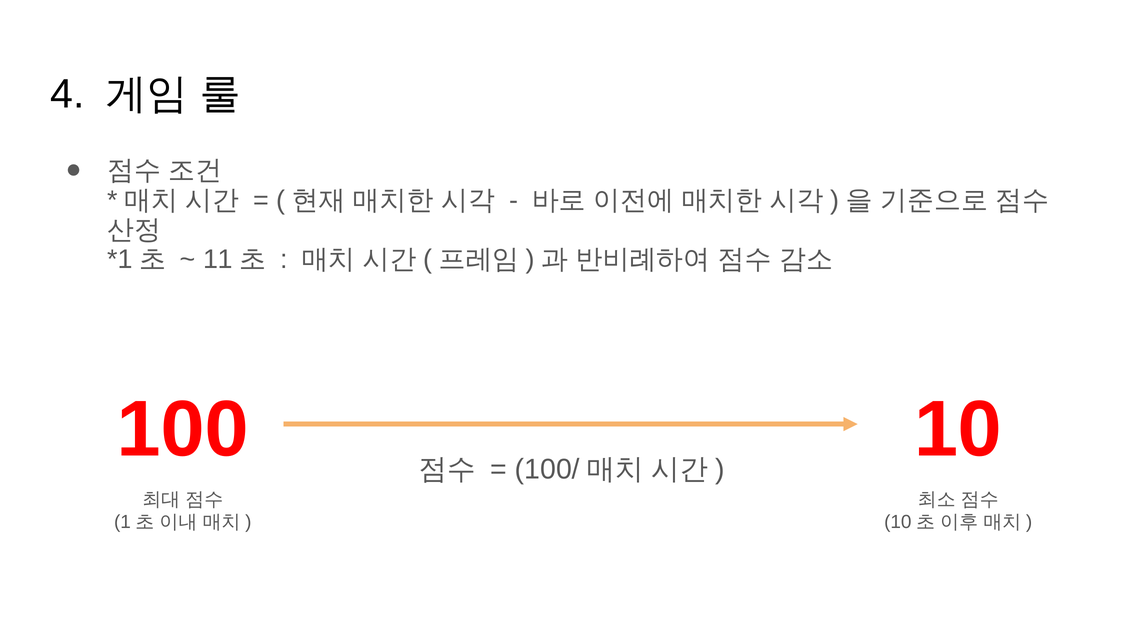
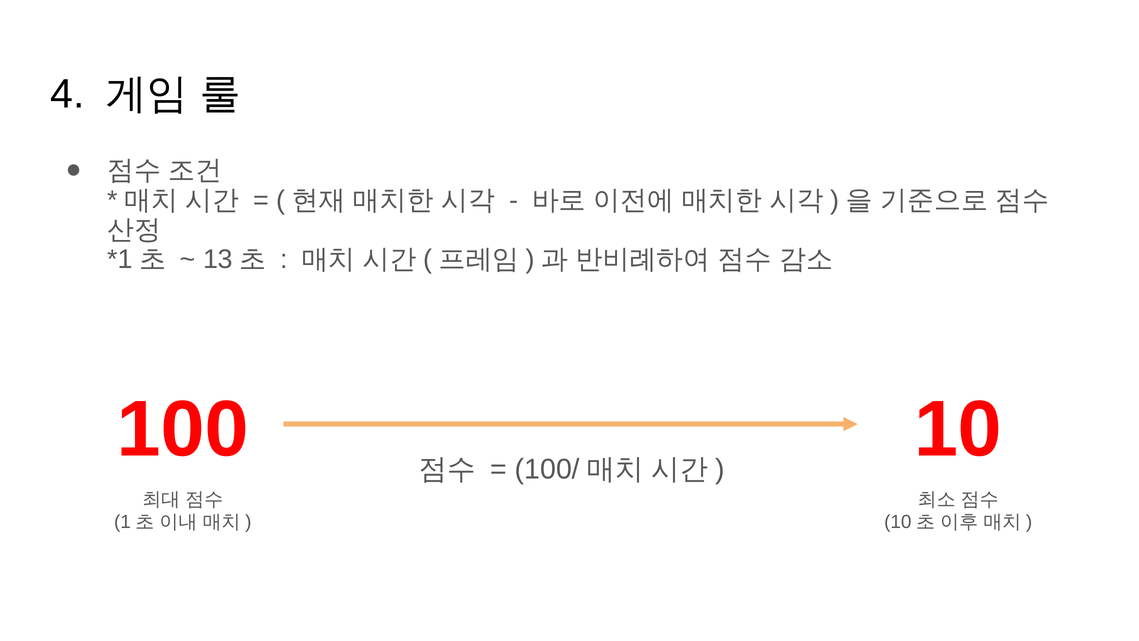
11: 11 -> 13 (218, 259)
